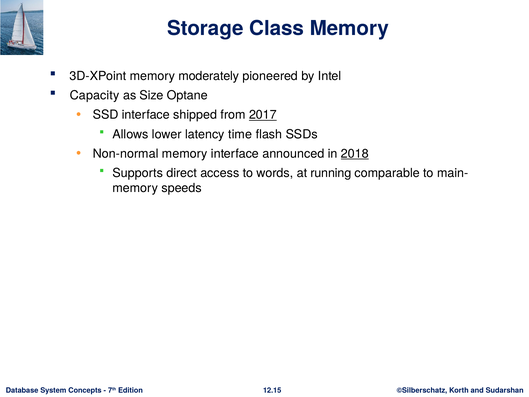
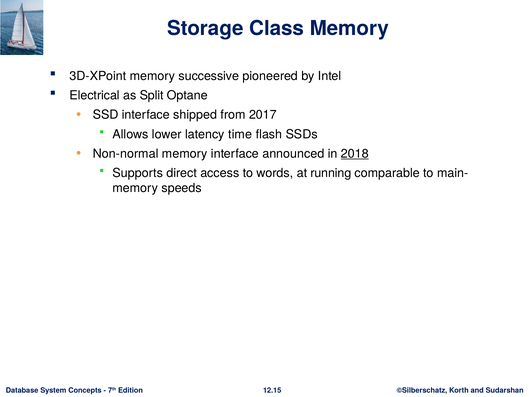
moderately: moderately -> successive (209, 76)
Capacity: Capacity -> Electrical (95, 95)
Size: Size -> Split (152, 95)
2017 underline: present -> none (263, 115)
